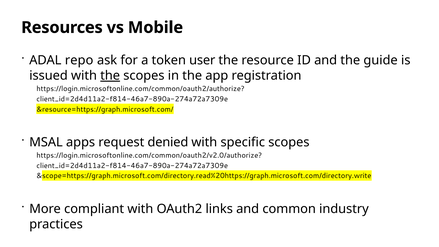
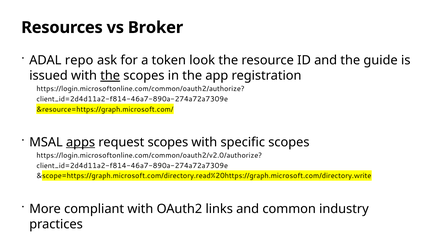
Mobile: Mobile -> Broker (156, 27)
user: user -> look (202, 60)
apps underline: none -> present (81, 142)
request denied: denied -> scopes (168, 142)
